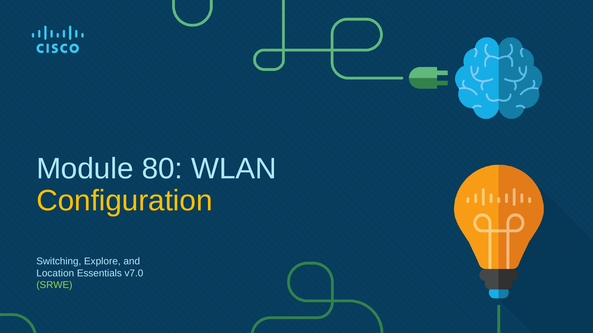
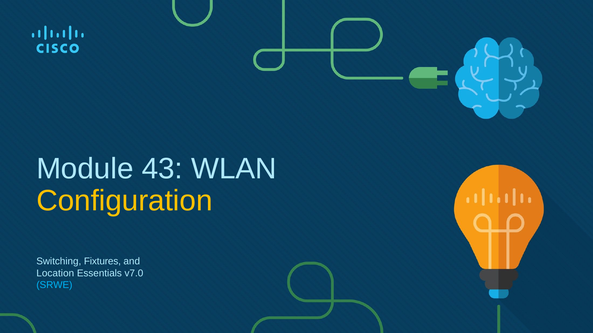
80: 80 -> 43 (162, 169)
Explore: Explore -> Fixtures (102, 262)
SRWE colour: light green -> light blue (54, 285)
